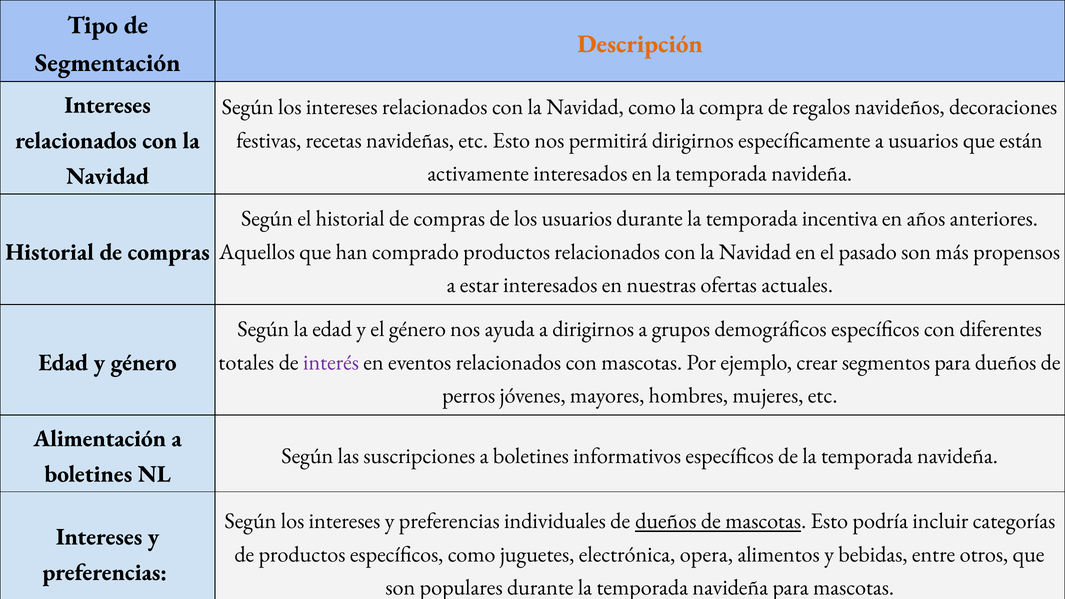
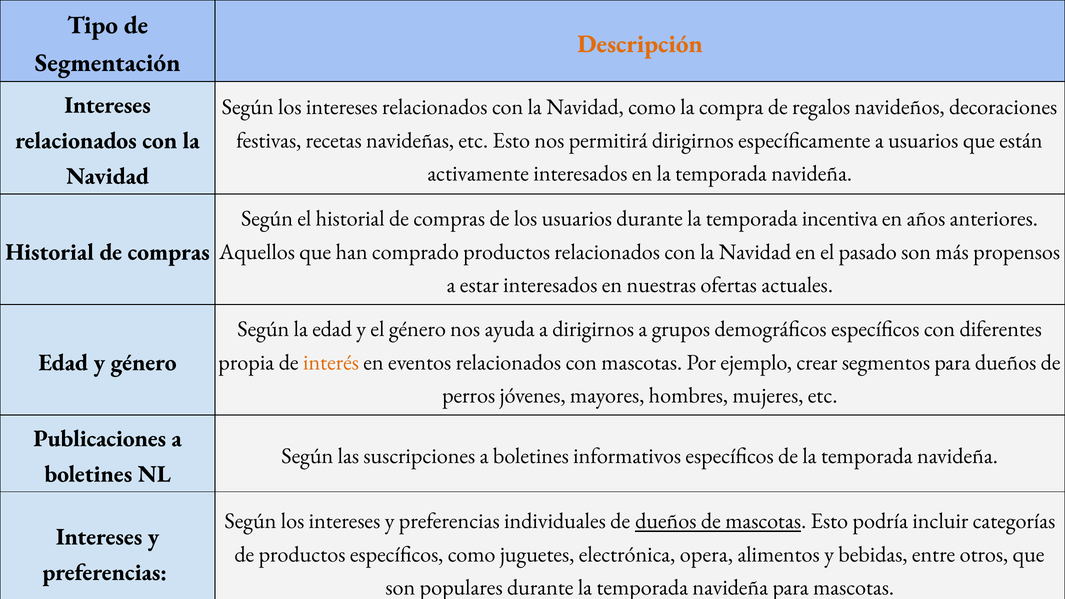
totales: totales -> propia (246, 362)
interés colour: purple -> orange (331, 362)
Alimentación: Alimentación -> Publicaciones (100, 438)
